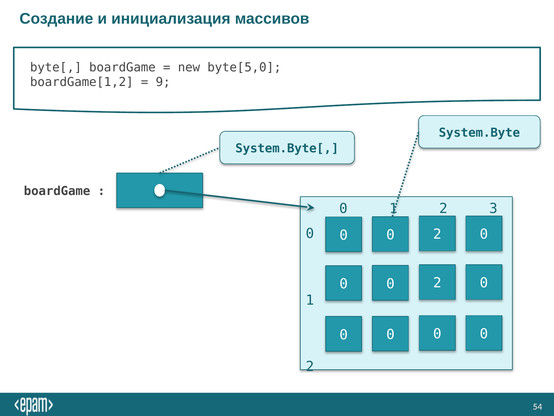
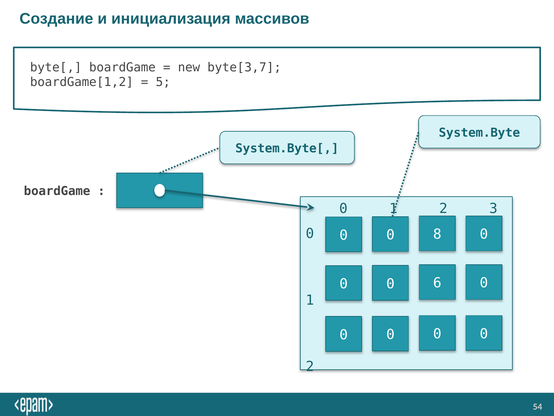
byte[5,0: byte[5,0 -> byte[3,7 (244, 67)
9: 9 -> 5 (163, 82)
2: 2 -> 8 (437, 234)
0 0 2: 2 -> 6 (437, 283)
